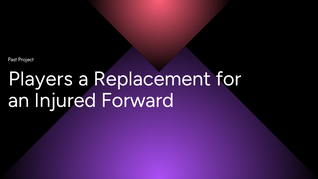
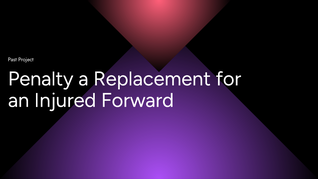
Players: Players -> Penalty (41, 79)
